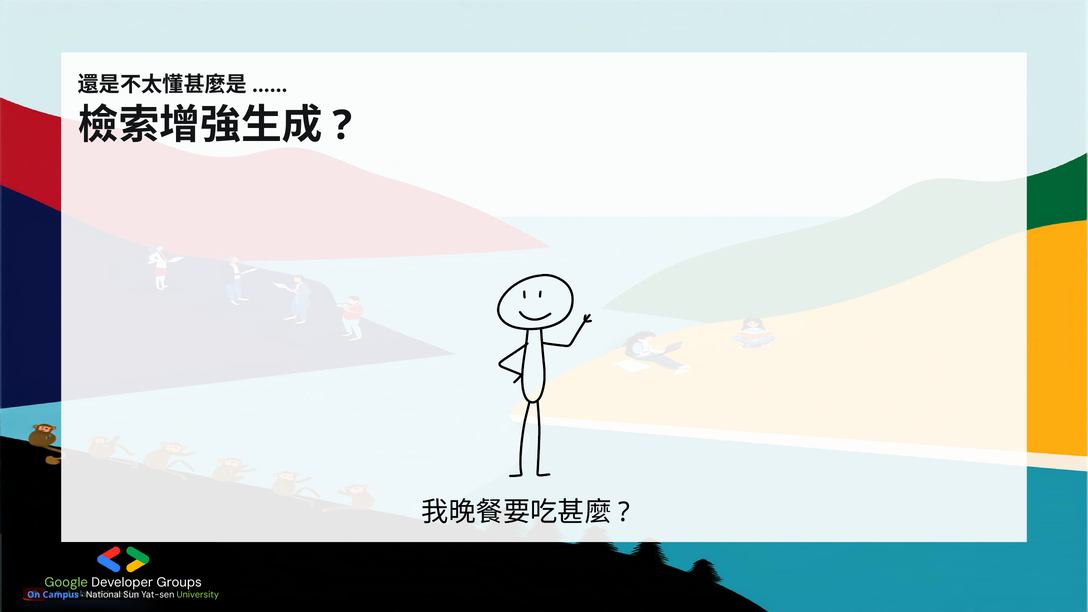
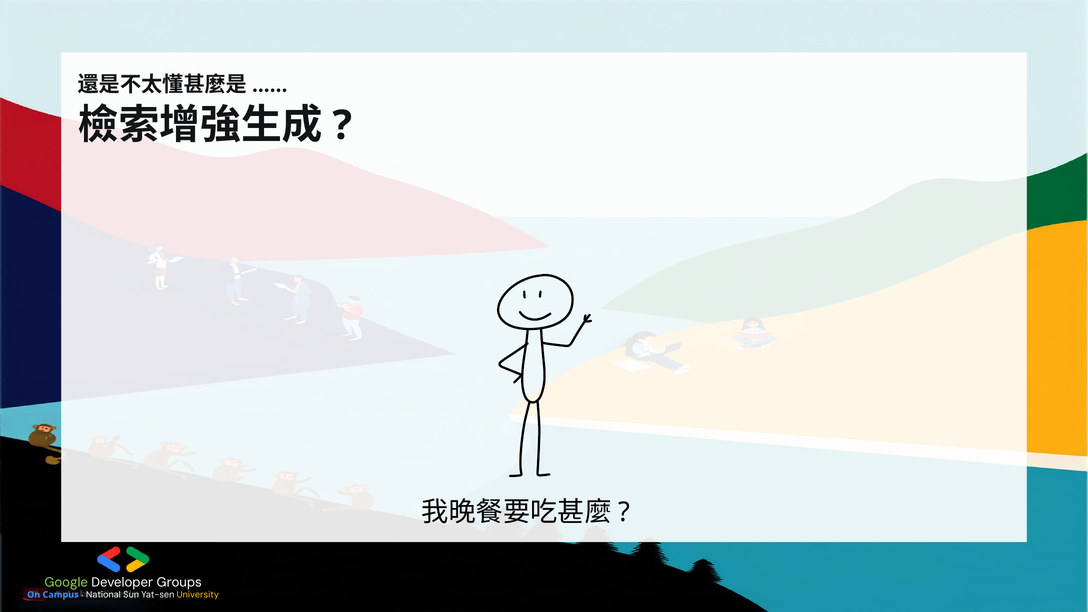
University colour: light green -> yellow (198, 595)
